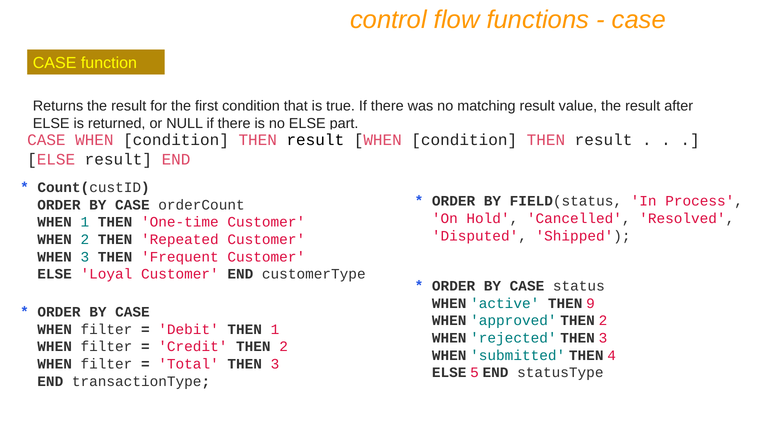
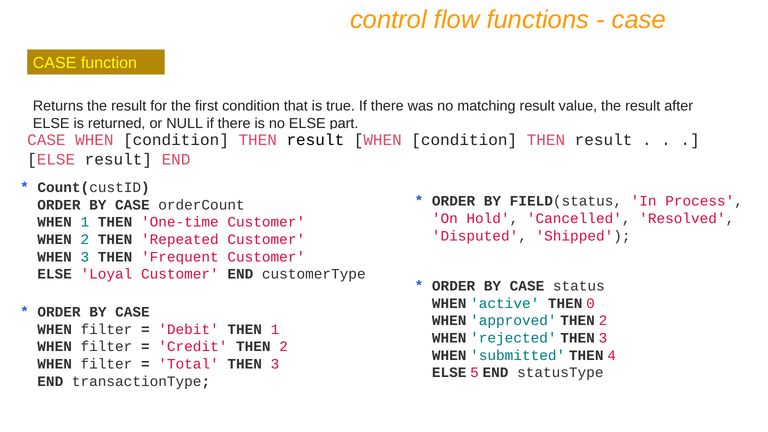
9: 9 -> 0 (591, 303)
